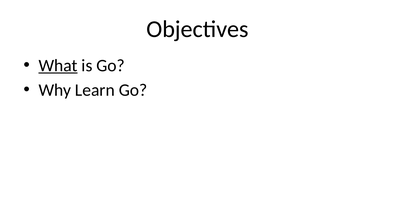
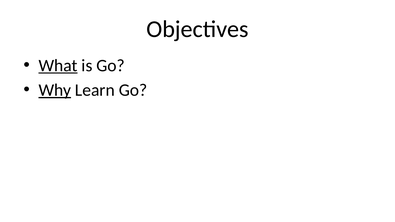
Why underline: none -> present (55, 90)
